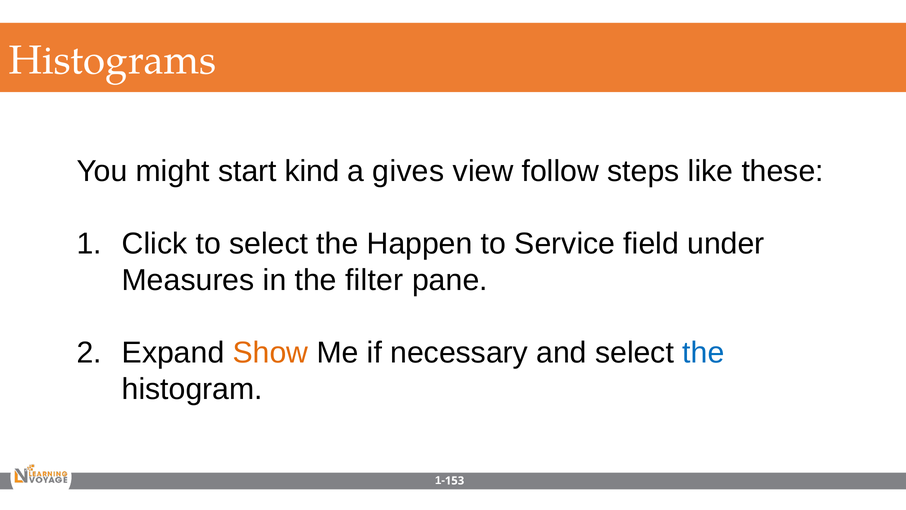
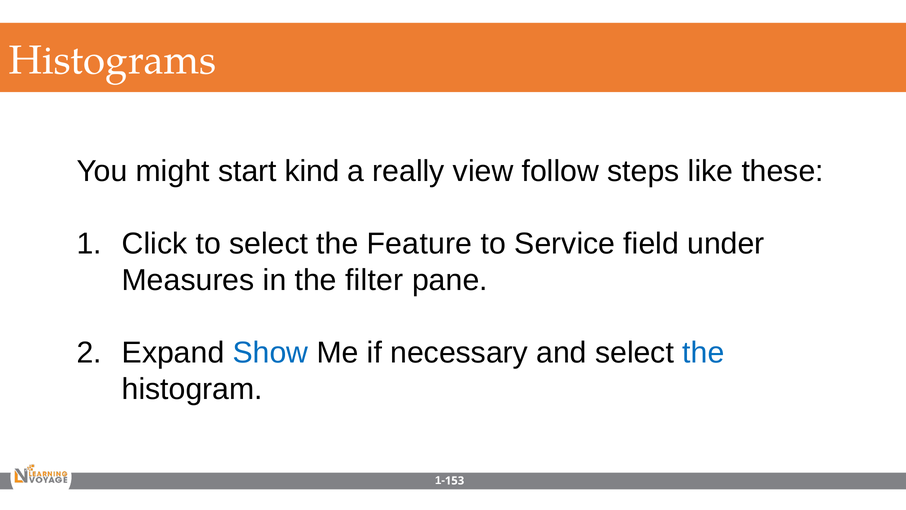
gives: gives -> really (408, 171)
Happen: Happen -> Feature (420, 244)
Show colour: orange -> blue (270, 353)
